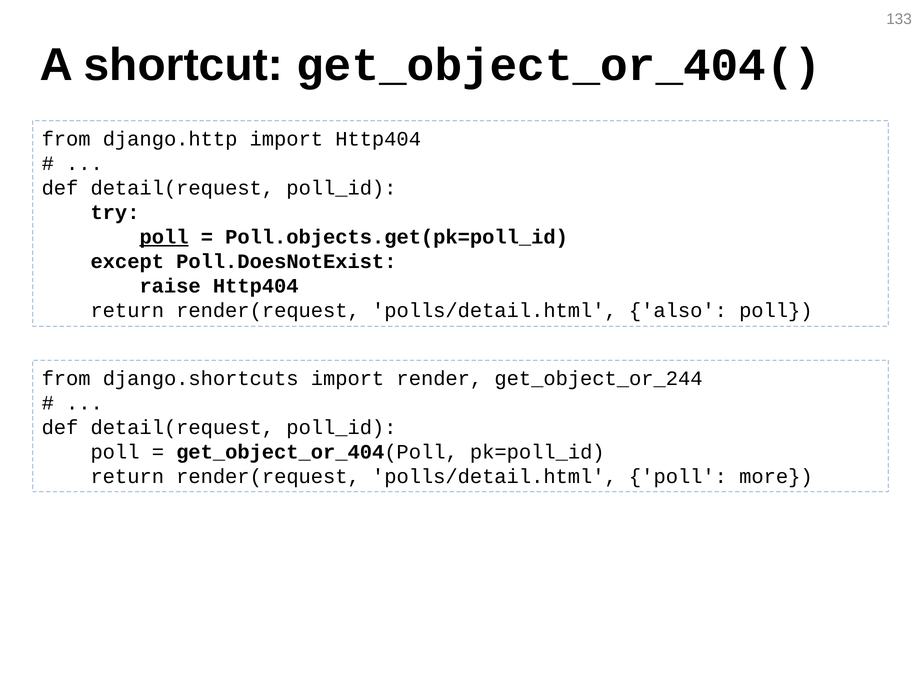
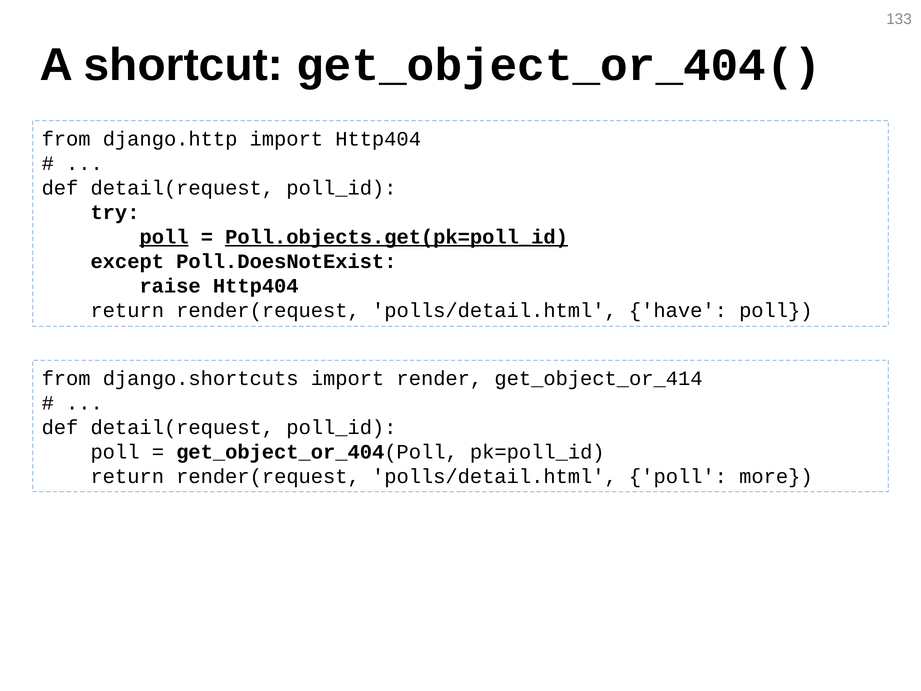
Poll.objects.get(pk=poll_id underline: none -> present (397, 237)
also: also -> have (678, 311)
get_object_or_244: get_object_or_244 -> get_object_or_414 (598, 378)
